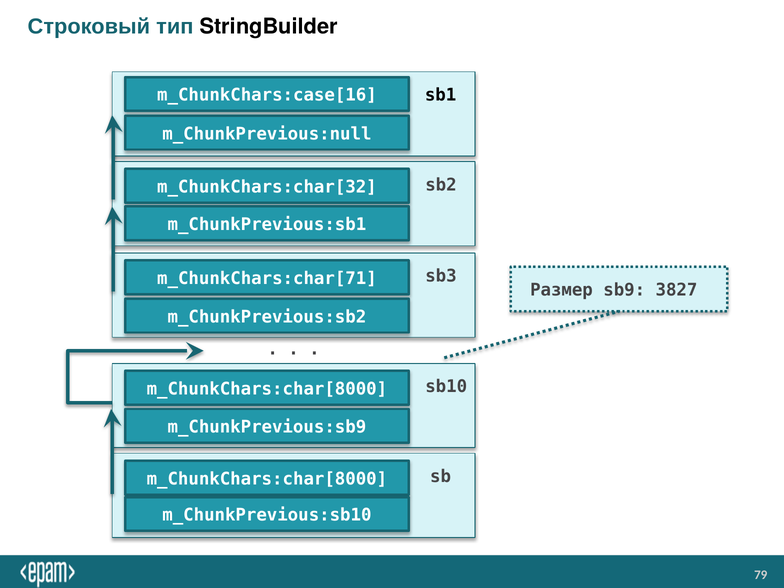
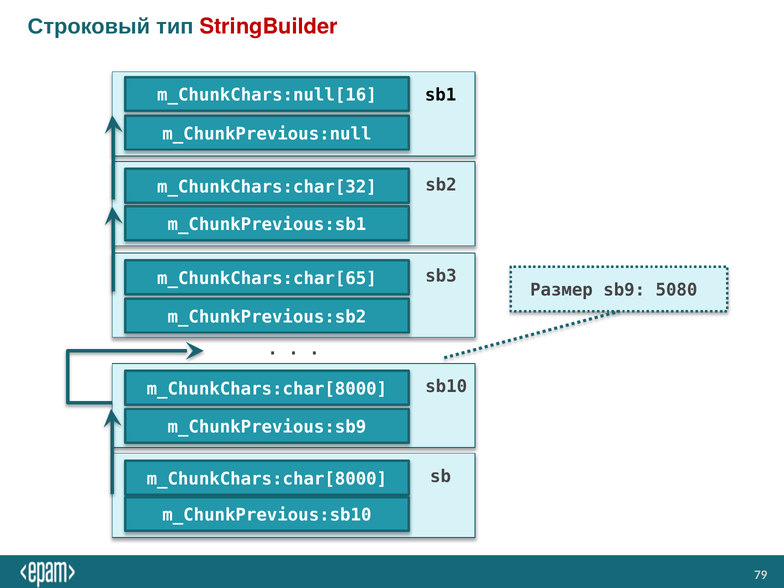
StringBuilder colour: black -> red (269, 26)
m_ChunkChars:case[16: m_ChunkChars:case[16 -> m_ChunkChars:null[16 (267, 95)
m_ChunkChars:char[71: m_ChunkChars:char[71 -> m_ChunkChars:char[65 (267, 279)
3827: 3827 -> 5080 (676, 290)
